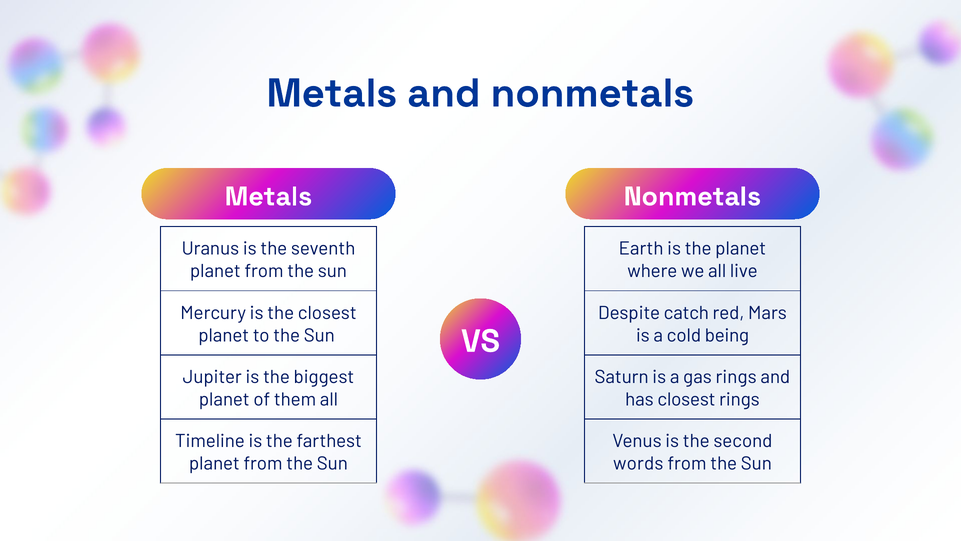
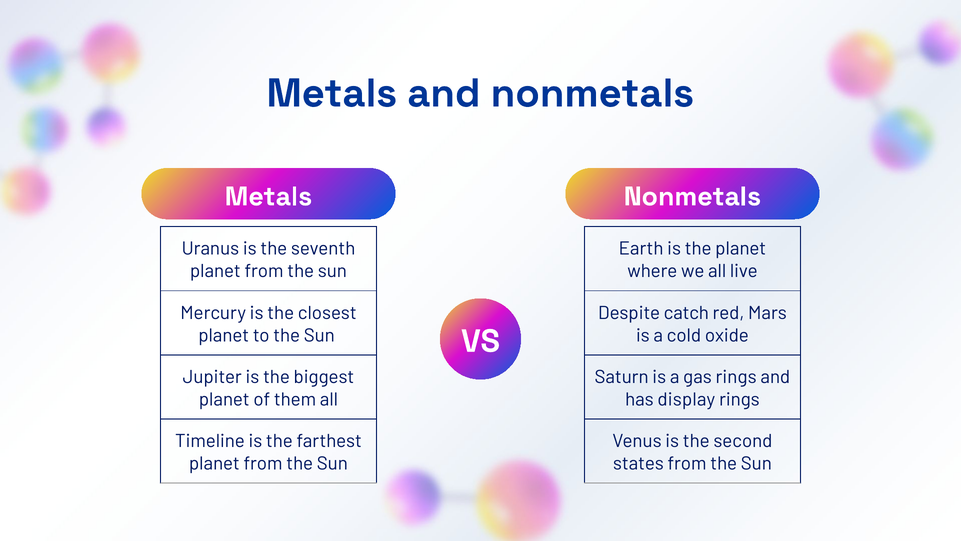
being: being -> oxide (727, 335)
has closest: closest -> display (686, 399)
words: words -> states (638, 463)
